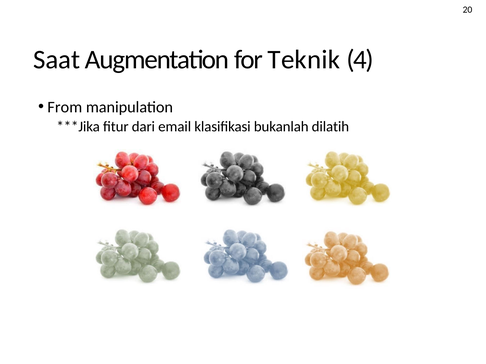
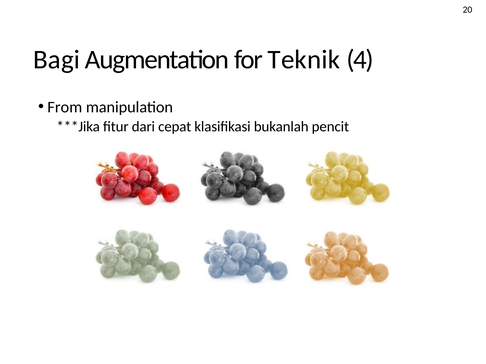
Saat: Saat -> Bagi (57, 60)
email: email -> cepat (175, 127)
dilatih: dilatih -> pencit (330, 127)
